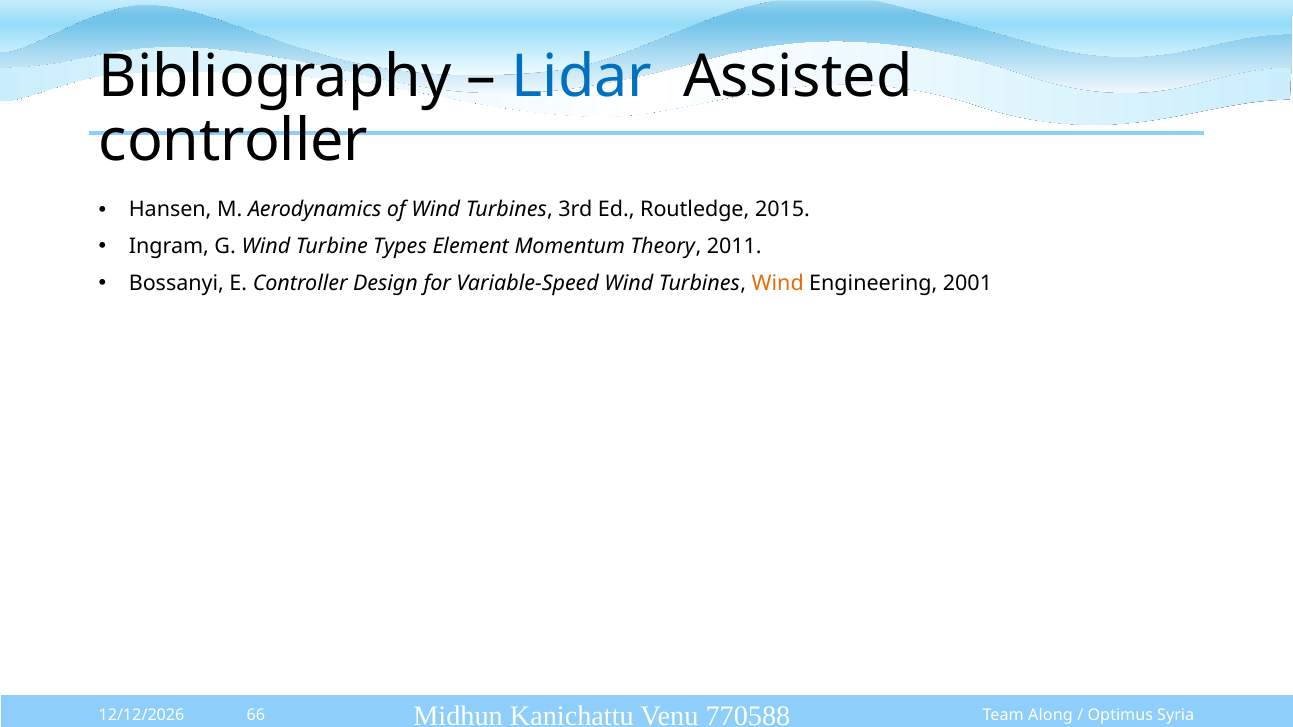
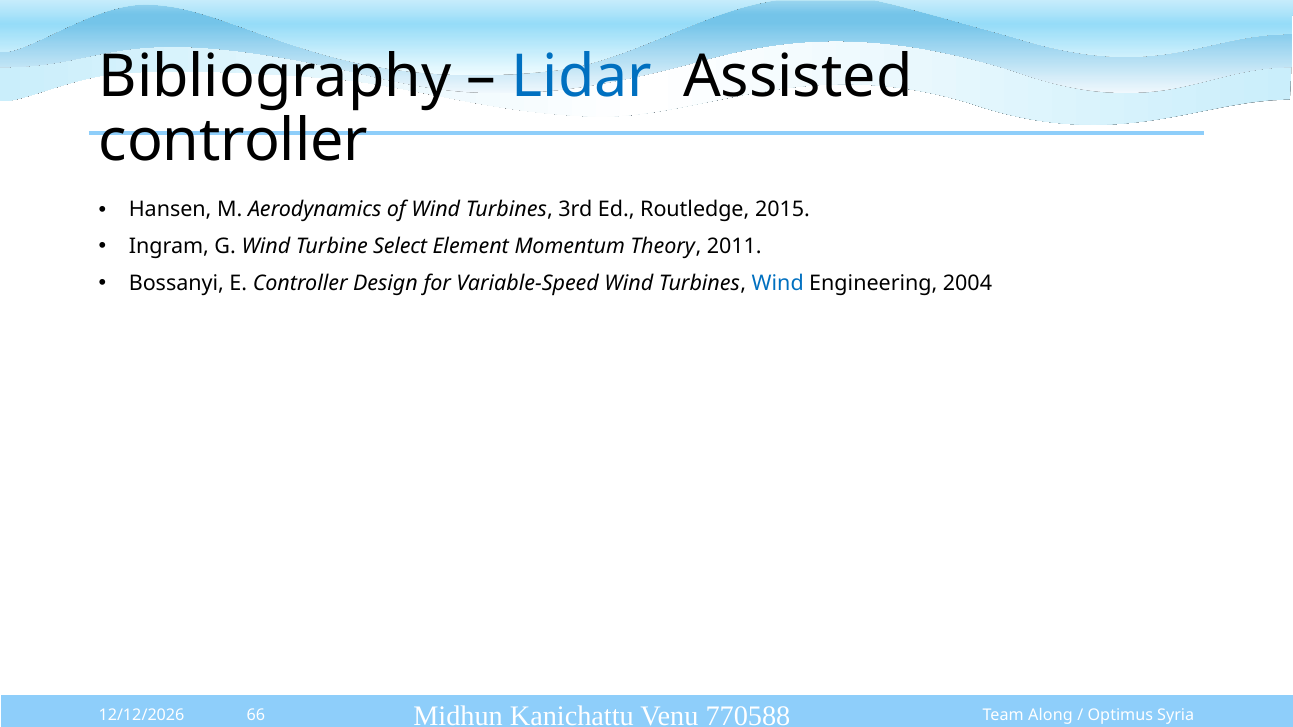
Types: Types -> Select (400, 247)
Wind colour: orange -> blue (778, 283)
2001: 2001 -> 2004 (968, 283)
